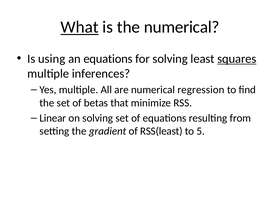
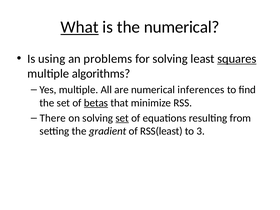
an equations: equations -> problems (108, 59)
inferences: inferences -> algorithms (101, 74)
regression: regression -> inferences (201, 90)
betas underline: none -> present (96, 103)
Linear: Linear -> There (53, 118)
set underline: none -> present (122, 118)
5: 5 -> 3 (201, 131)
